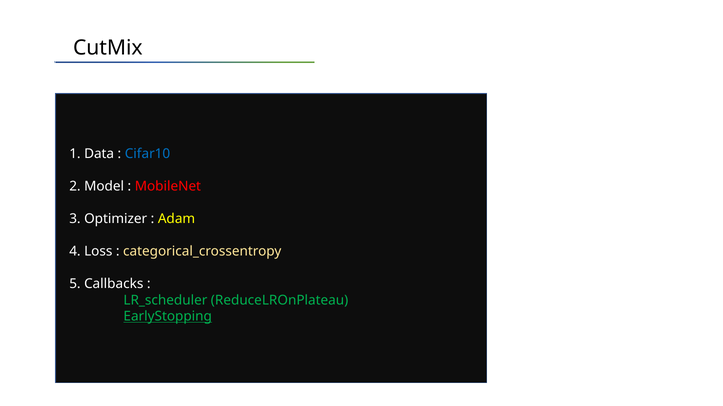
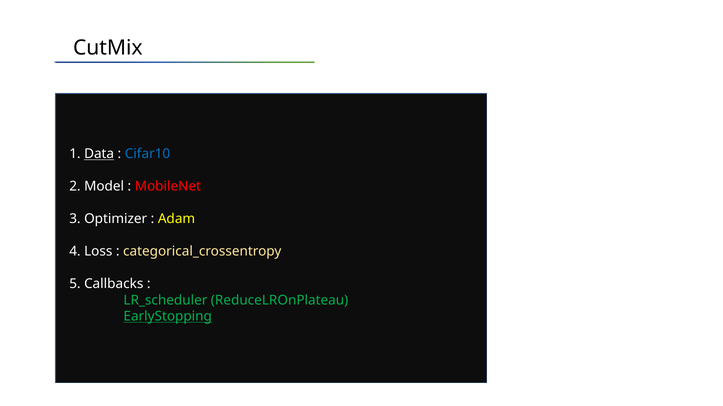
Data underline: none -> present (99, 154)
